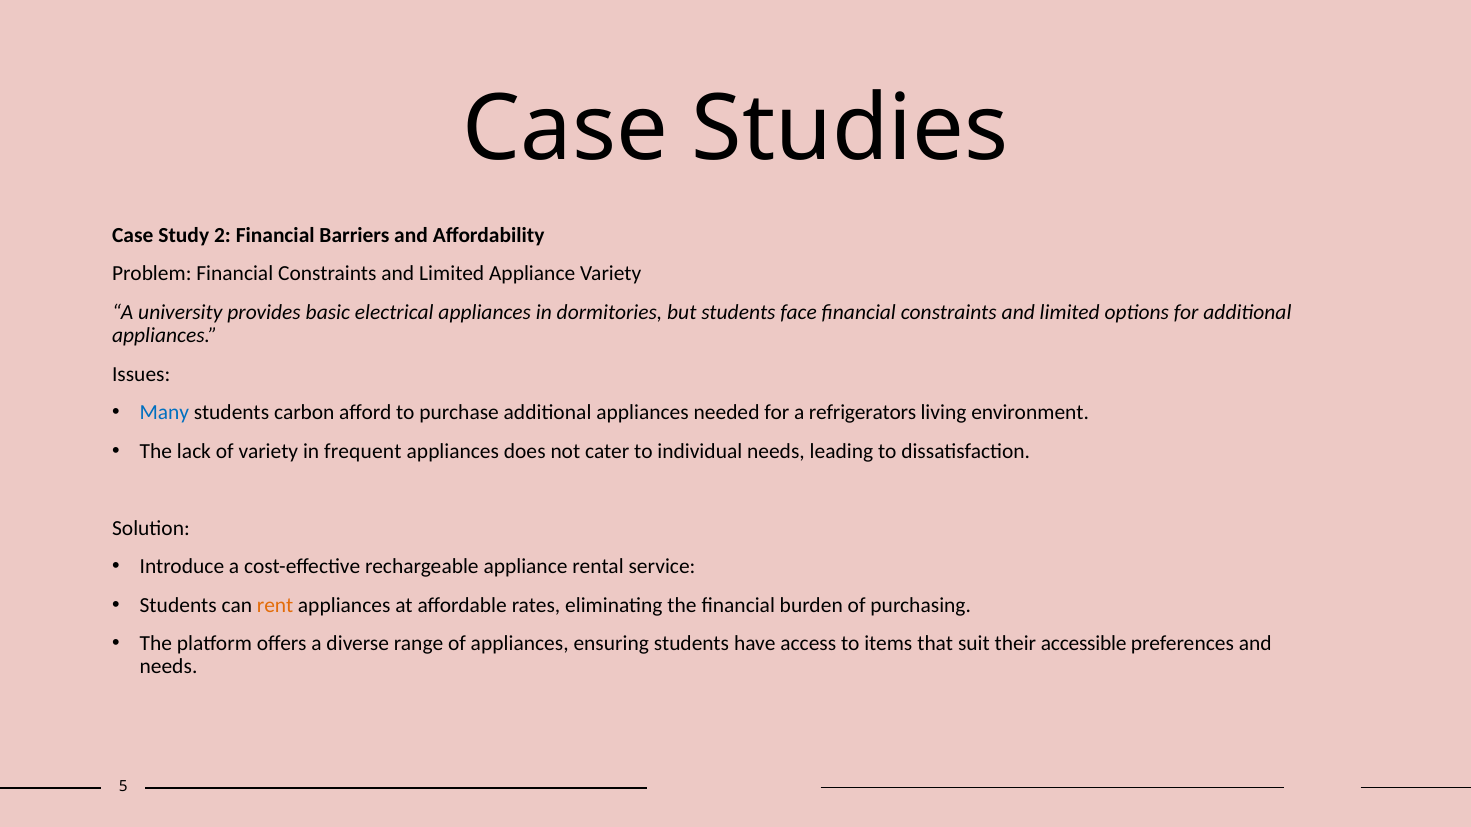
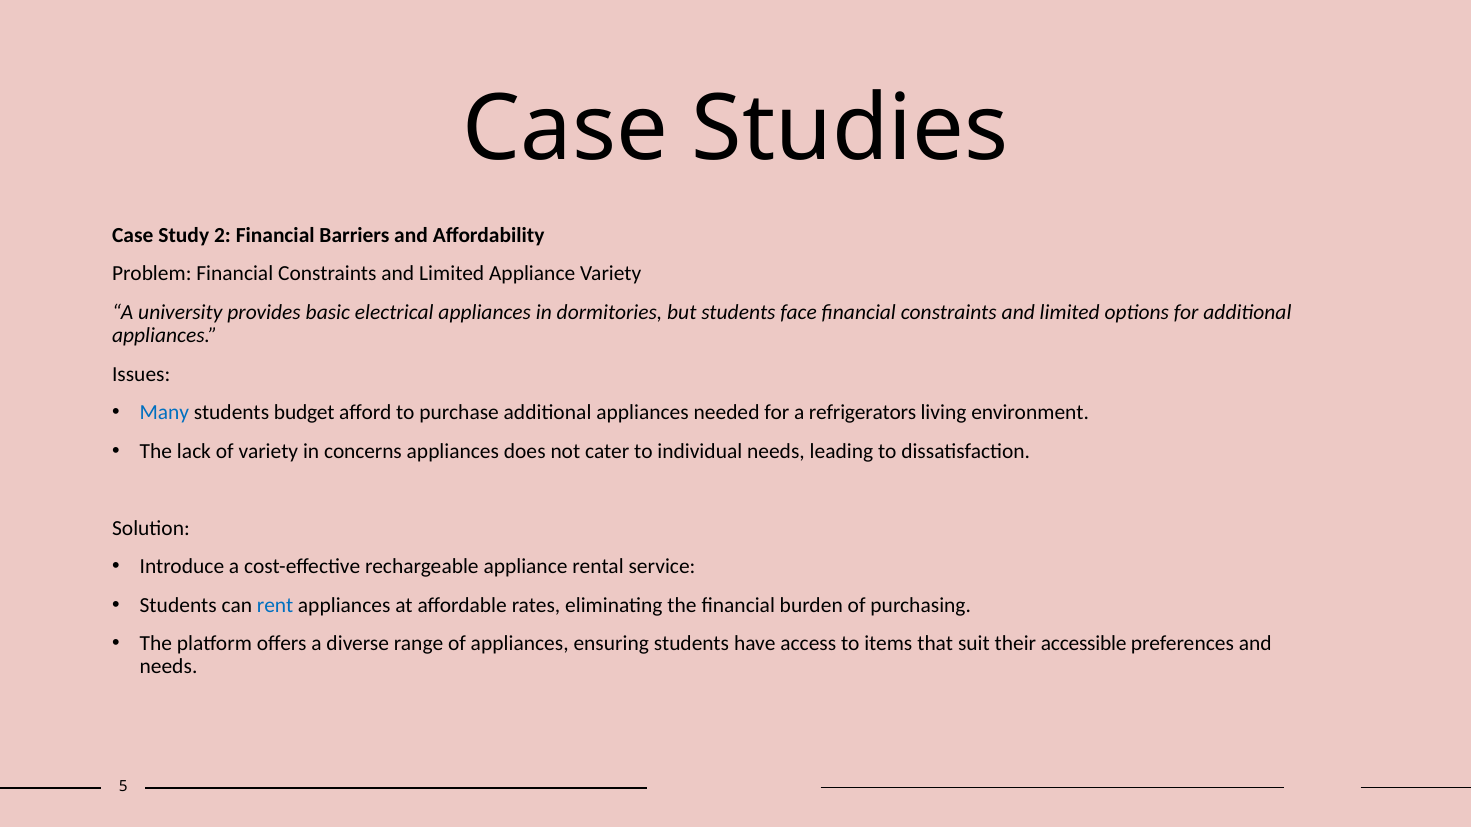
carbon: carbon -> budget (304, 413)
frequent: frequent -> concerns (363, 451)
rent colour: orange -> blue (275, 605)
